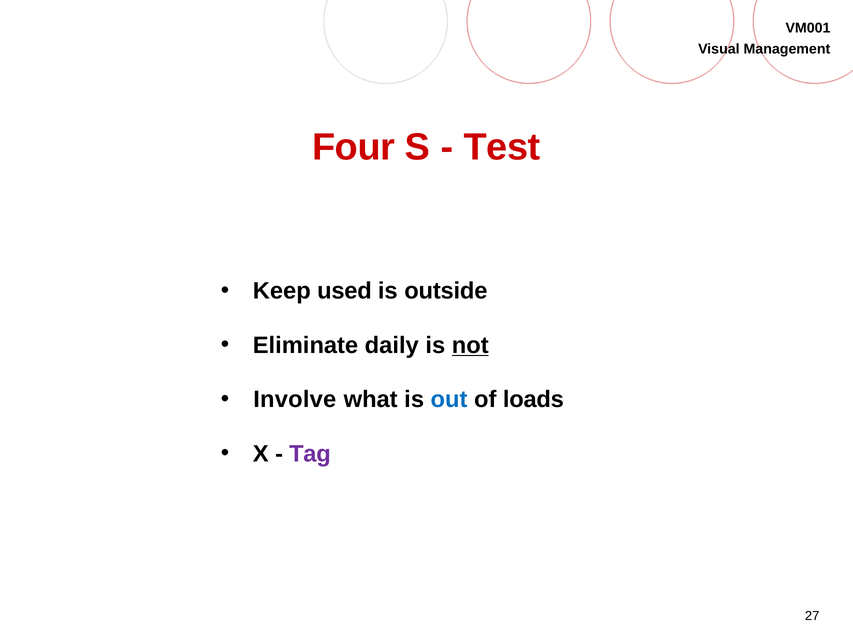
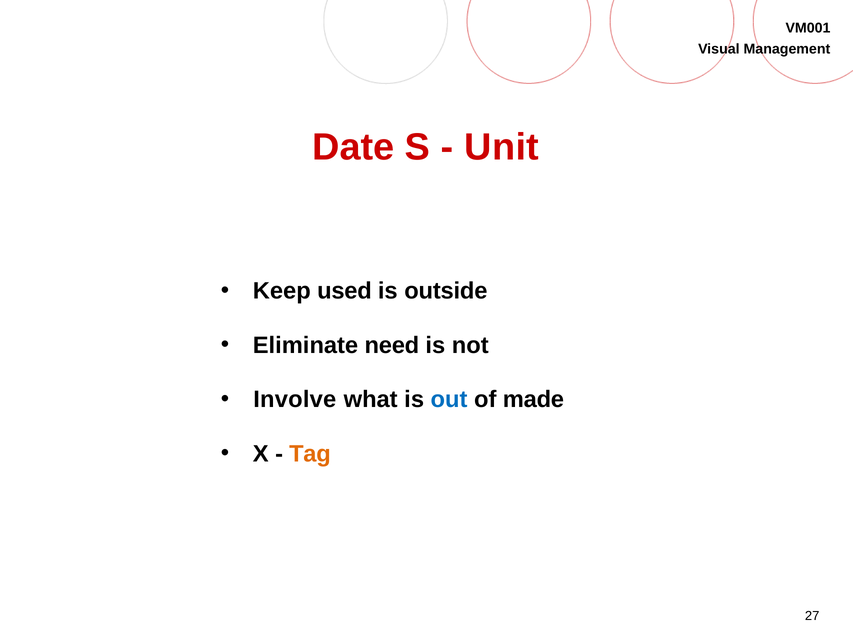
Four: Four -> Date (353, 147)
Test: Test -> Unit (502, 147)
daily: daily -> need (392, 345)
not underline: present -> none (470, 345)
loads: loads -> made (533, 399)
Tag colour: purple -> orange (310, 454)
